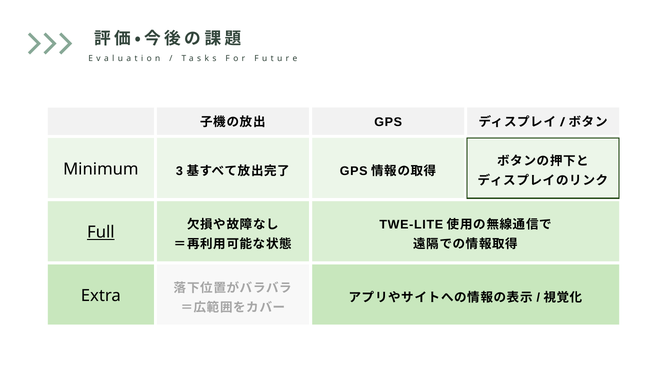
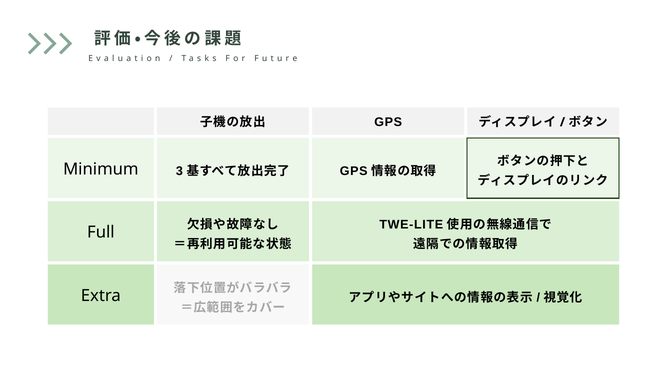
Full underline: present -> none (101, 233)
